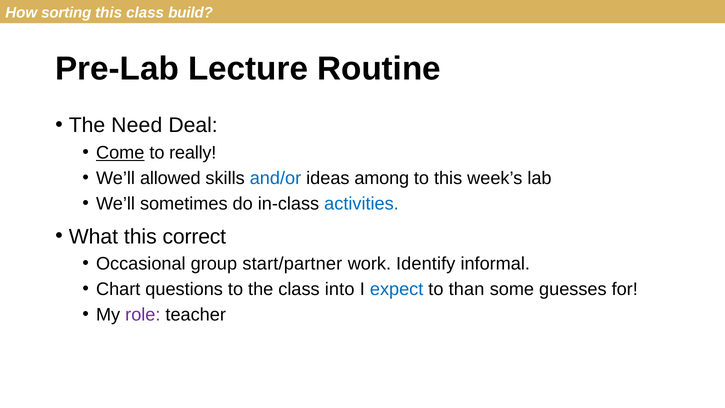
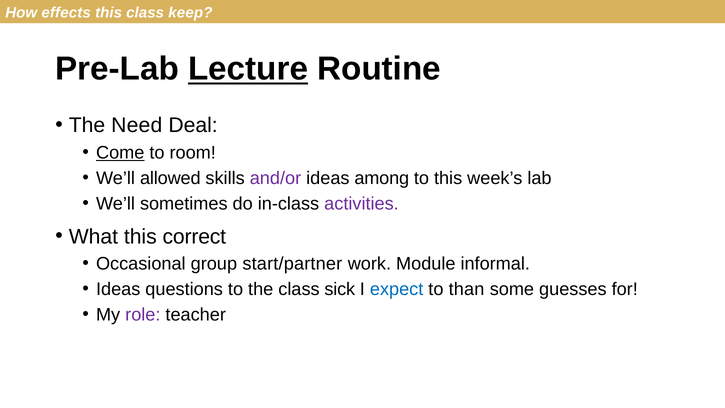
sorting: sorting -> effects (66, 13)
build: build -> keep (190, 13)
Lecture underline: none -> present (248, 69)
really: really -> room (193, 153)
and/or colour: blue -> purple (275, 178)
activities colour: blue -> purple (361, 204)
Identify: Identify -> Module (426, 264)
Chart: Chart -> Ideas (118, 289)
into: into -> sick (340, 289)
